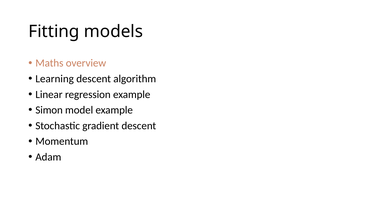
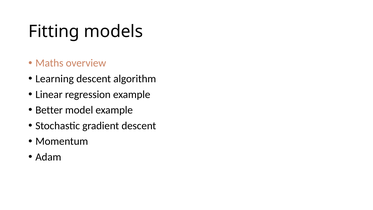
Simon: Simon -> Better (49, 110)
